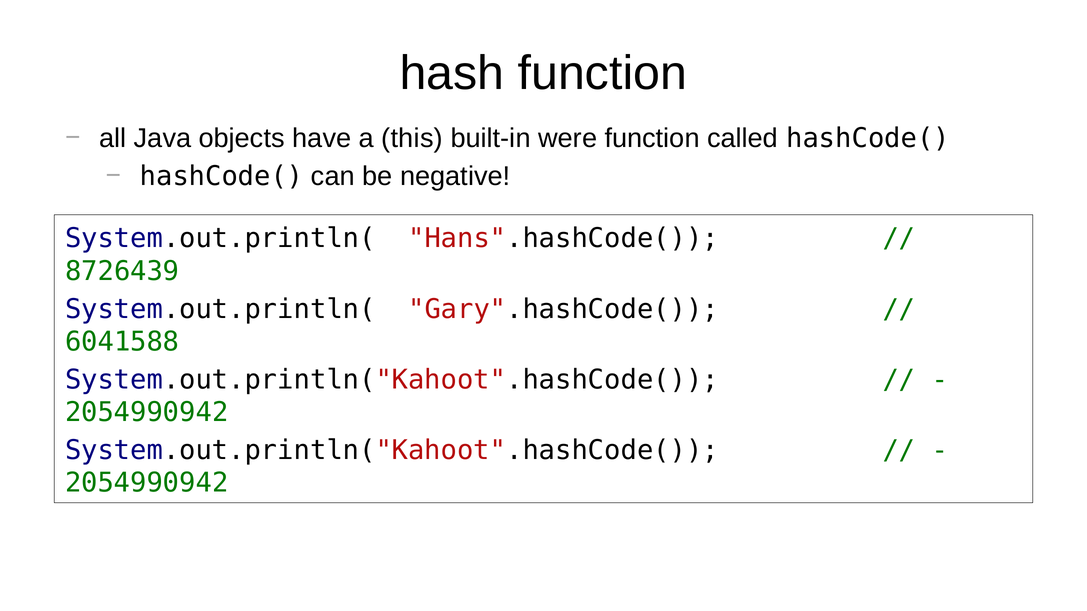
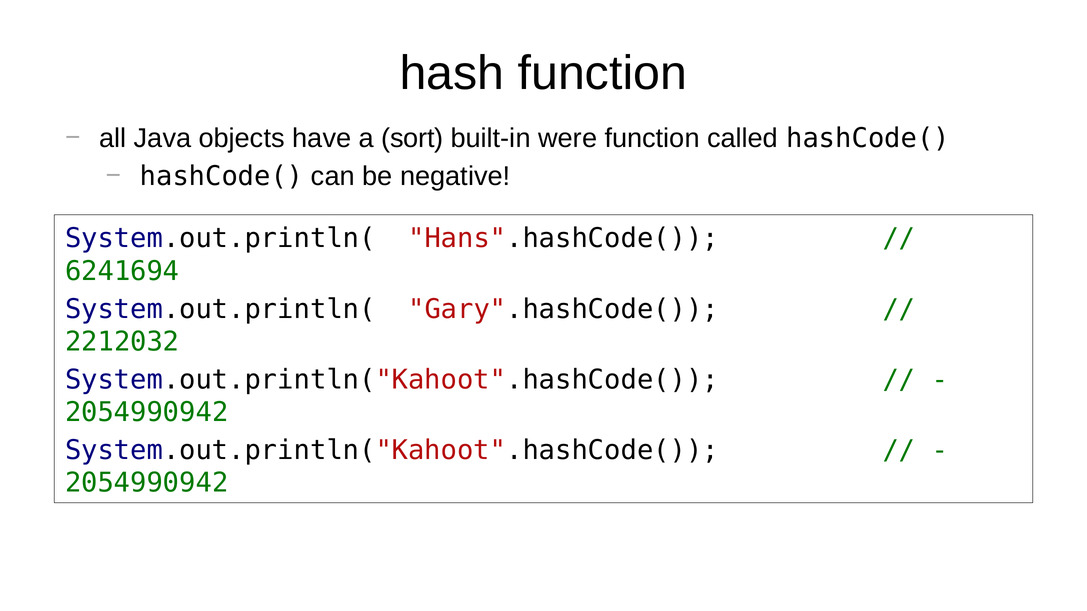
this: this -> sort (412, 138)
8726439: 8726439 -> 6241694 (122, 271)
6041588: 6041588 -> 2212032 (122, 342)
